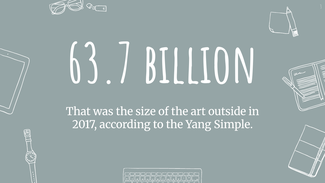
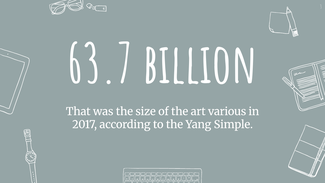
outside: outside -> various (227, 111)
